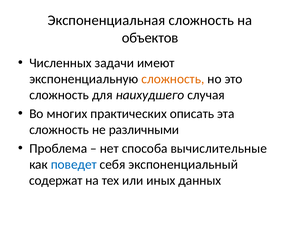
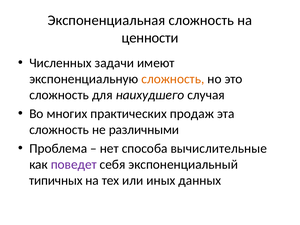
объектов: объектов -> ценности (150, 38)
описать: описать -> продаж (192, 114)
поведет colour: blue -> purple (74, 164)
содержат: содержат -> типичных (56, 180)
